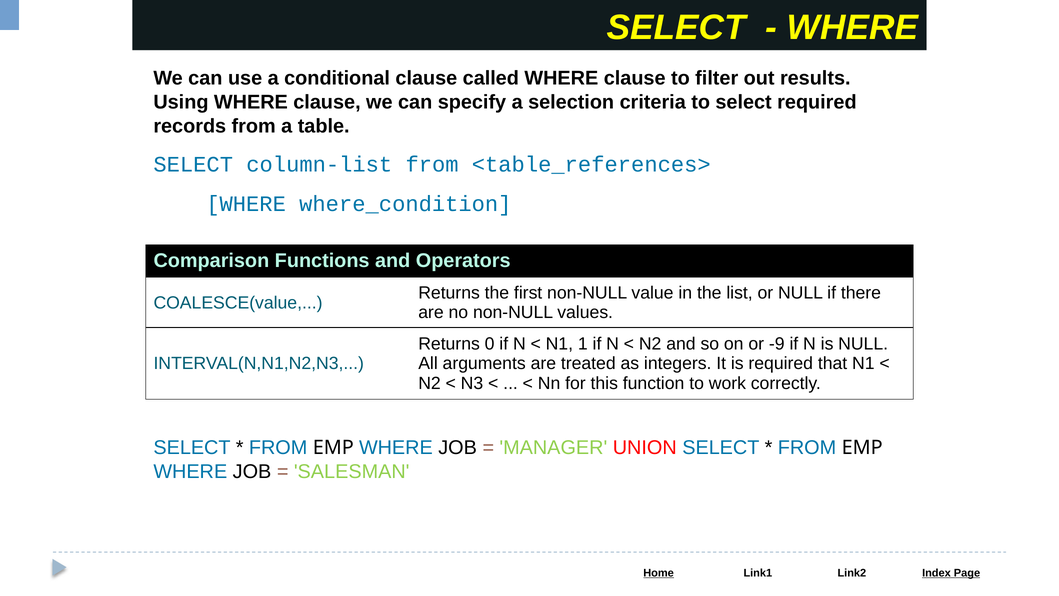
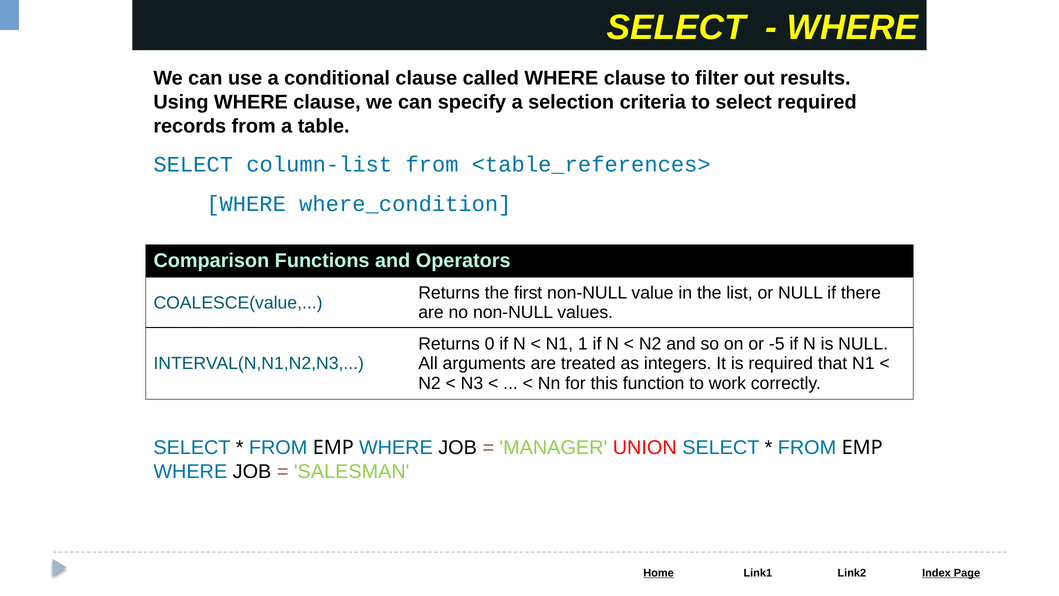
-9: -9 -> -5 (777, 344)
